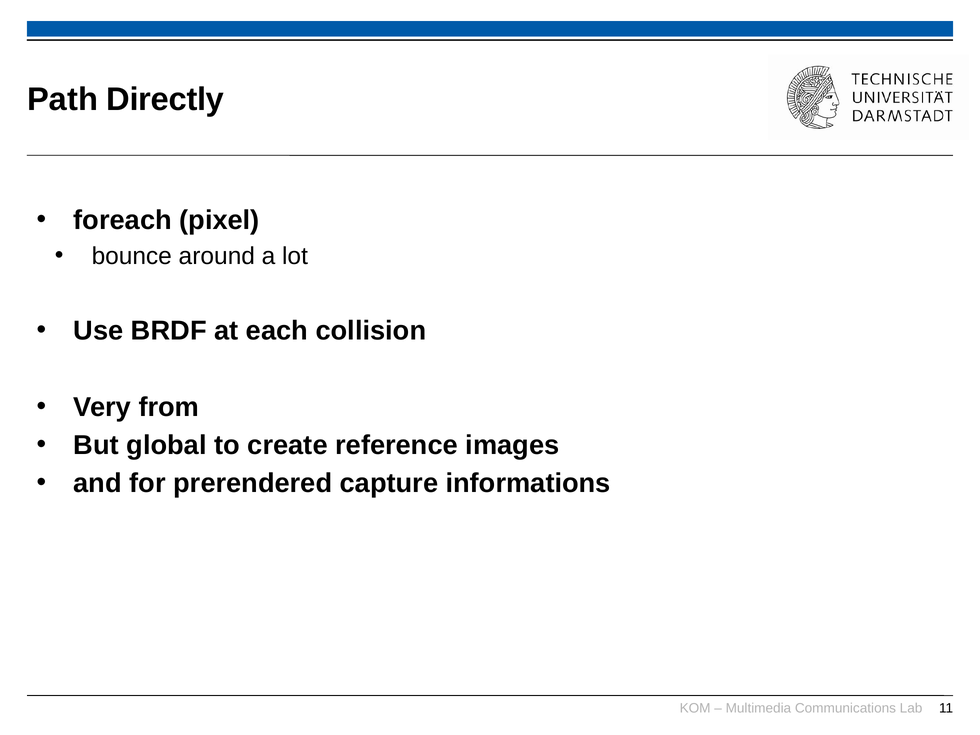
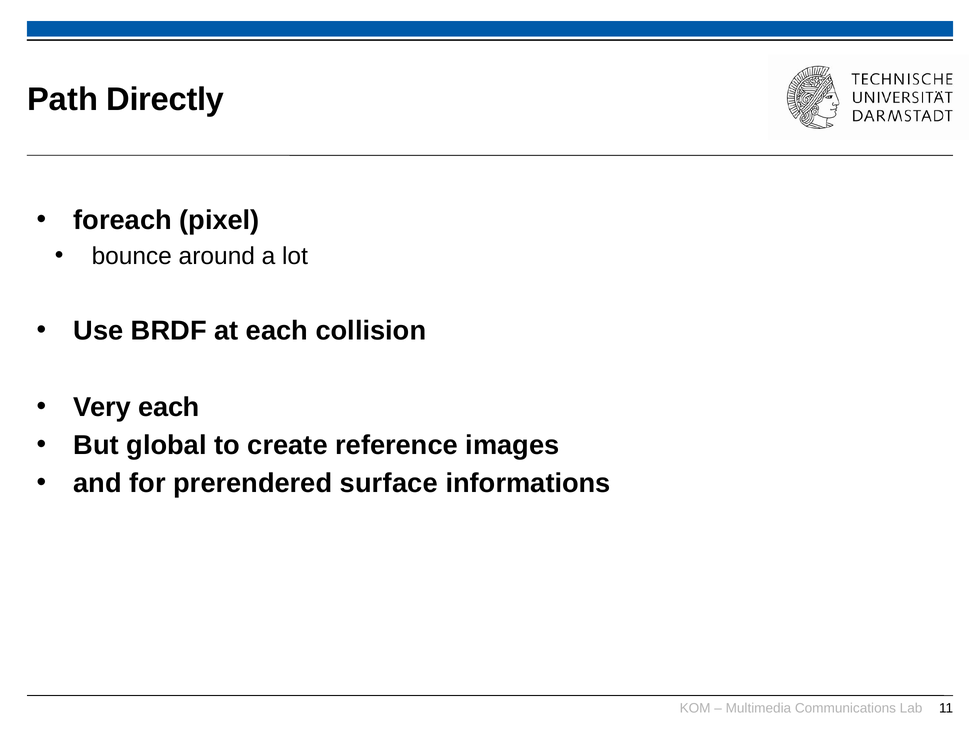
Very from: from -> each (169, 407)
capture: capture -> surface (389, 483)
